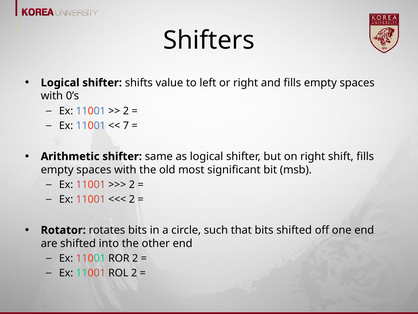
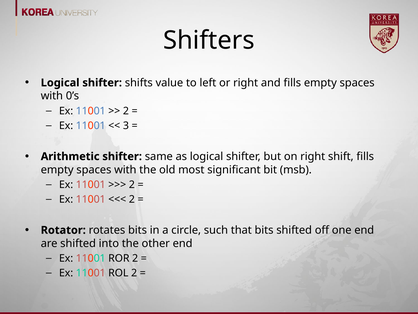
7: 7 -> 3 (126, 125)
